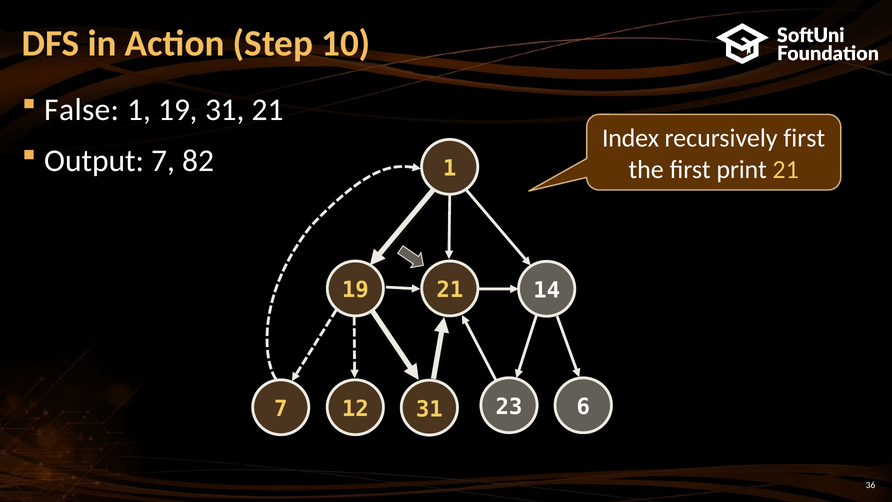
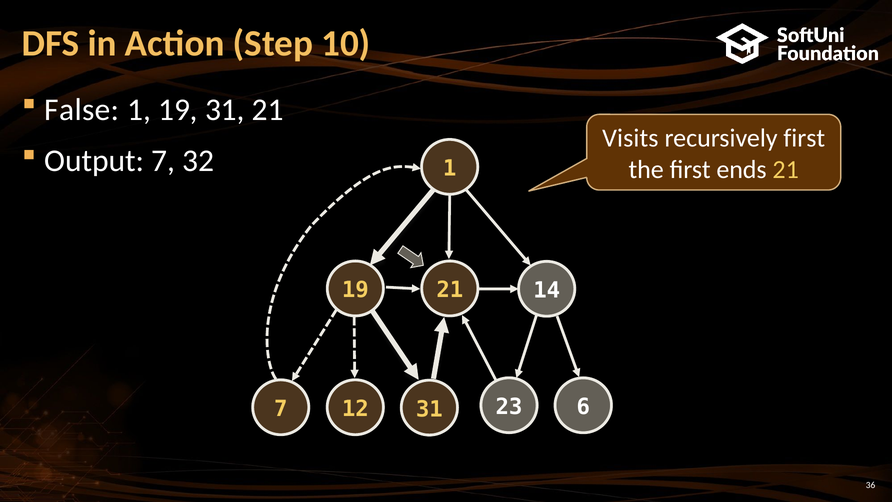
Index: Index -> Visits (630, 138)
82: 82 -> 32 (198, 161)
print: print -> ends (742, 170)
